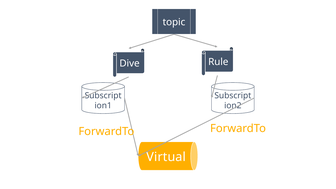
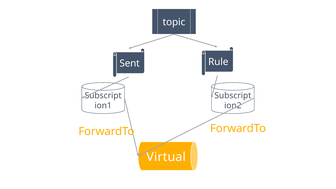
Dive: Dive -> Sent (130, 63)
